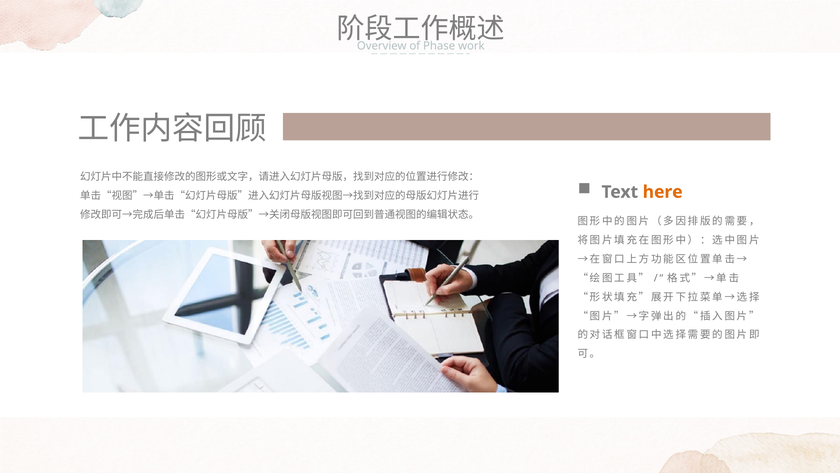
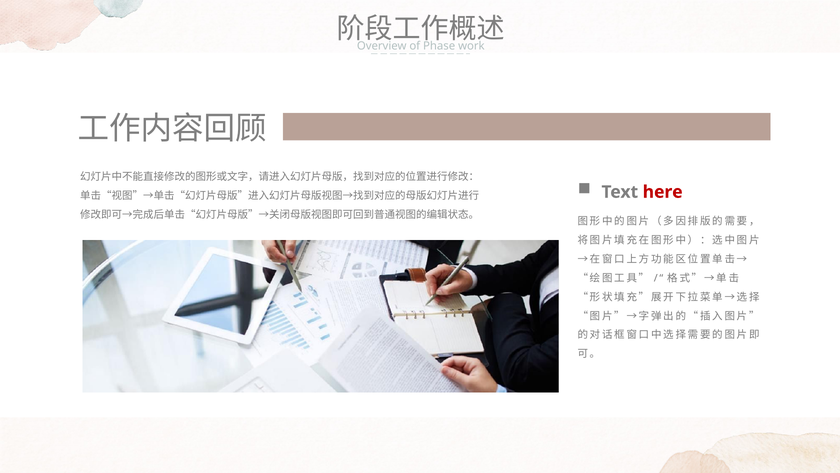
here colour: orange -> red (663, 192)
